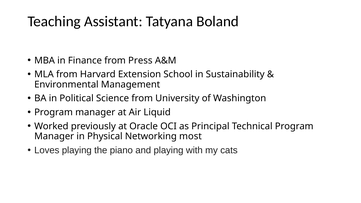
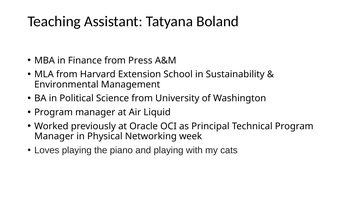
most: most -> week (191, 136)
